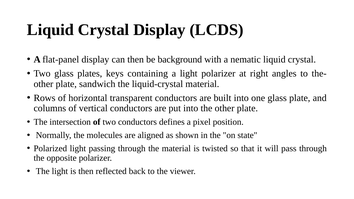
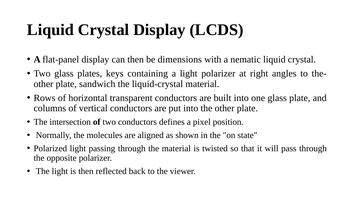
background: background -> dimensions (180, 59)
